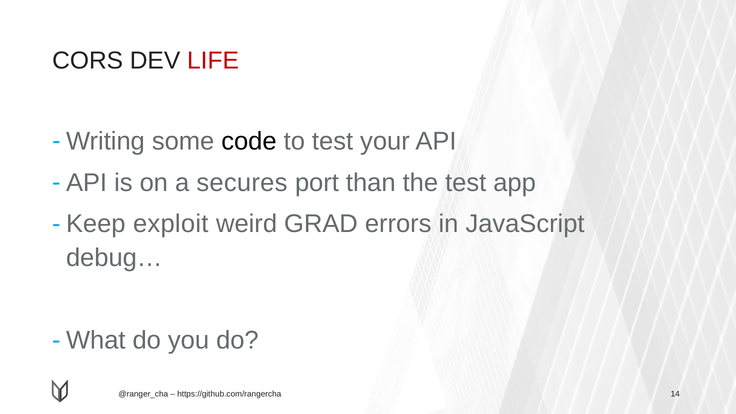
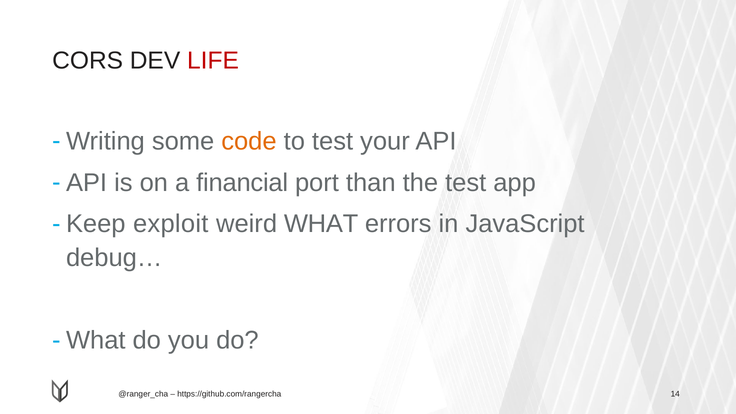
code colour: black -> orange (249, 141)
secures: secures -> financial (242, 183)
weird GRAD: GRAD -> WHAT (321, 224)
